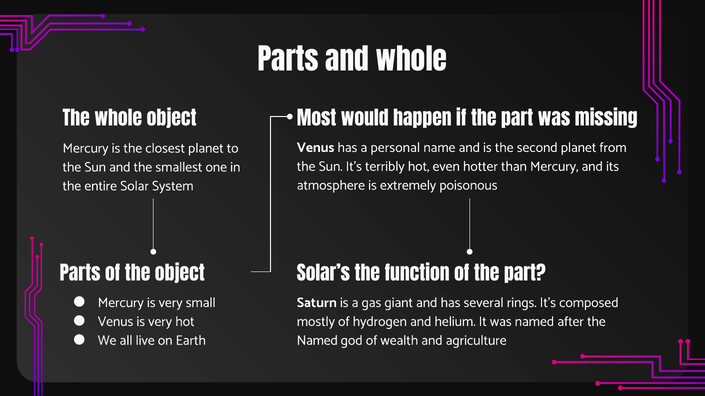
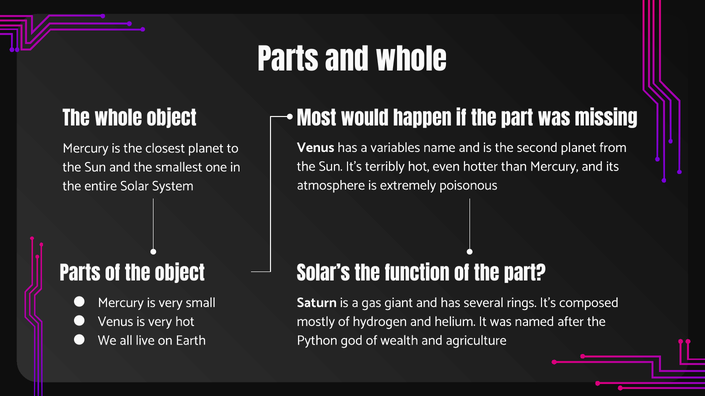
personal: personal -> variables (395, 148)
Named: Named -> Python (317, 341)
